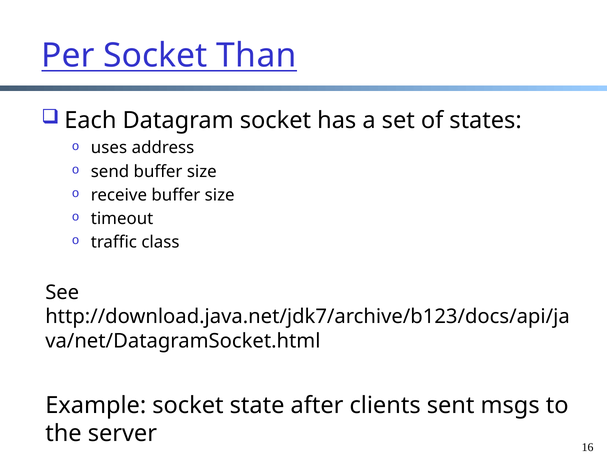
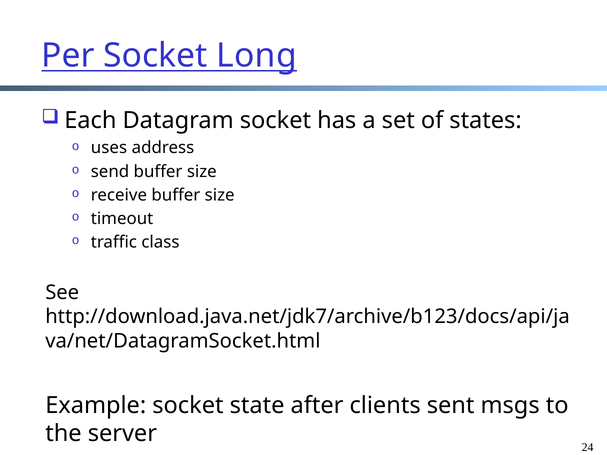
Than: Than -> Long (257, 55)
16: 16 -> 24 (588, 447)
